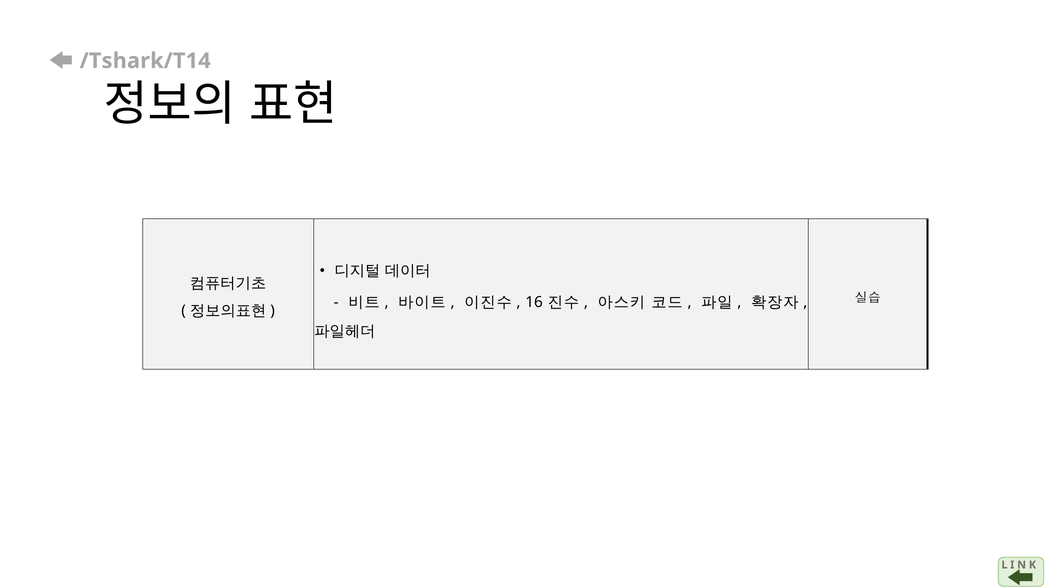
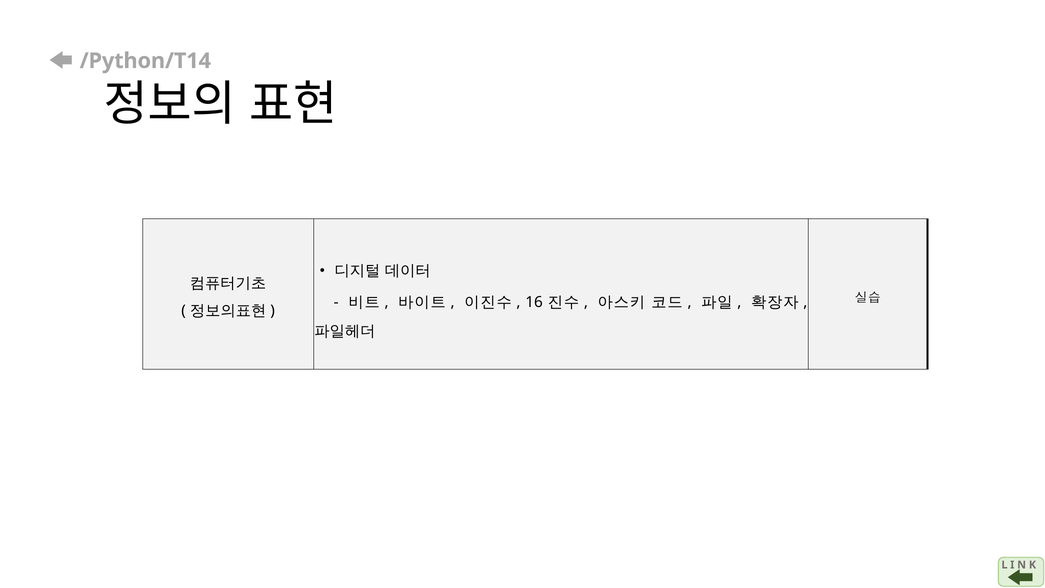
/Tshark/T14: /Tshark/T14 -> /Python/T14 (145, 61)
